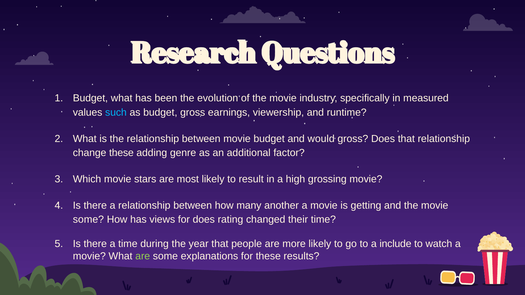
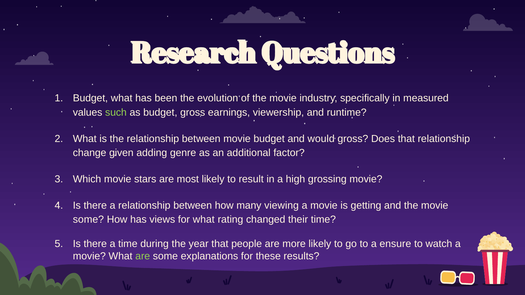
such colour: light blue -> light green (116, 112)
change these: these -> given (121, 153)
another: another -> viewing (282, 206)
for does: does -> what (204, 220)
include: include -> ensure (395, 244)
